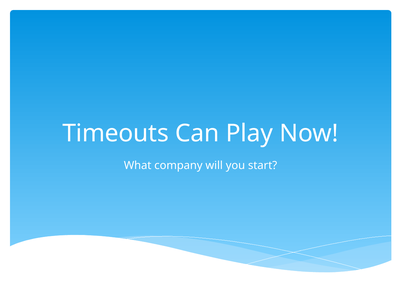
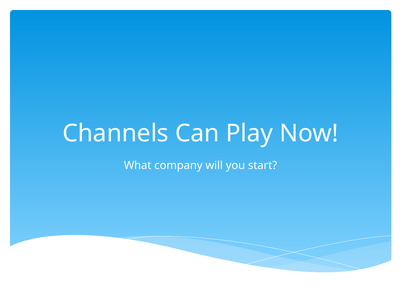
Timeouts: Timeouts -> Channels (116, 133)
